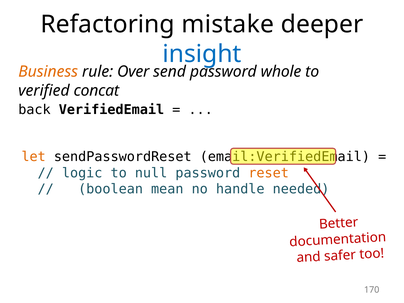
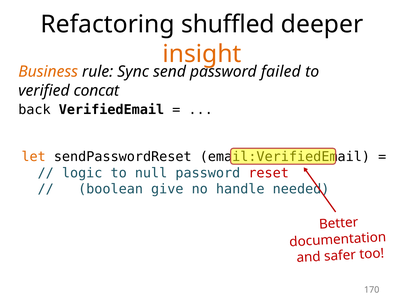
mistake: mistake -> shuffled (228, 24)
insight colour: blue -> orange (202, 54)
Over: Over -> Sync (133, 72)
whole: whole -> failed (281, 72)
reset colour: orange -> red (269, 173)
mean: mean -> give (167, 189)
